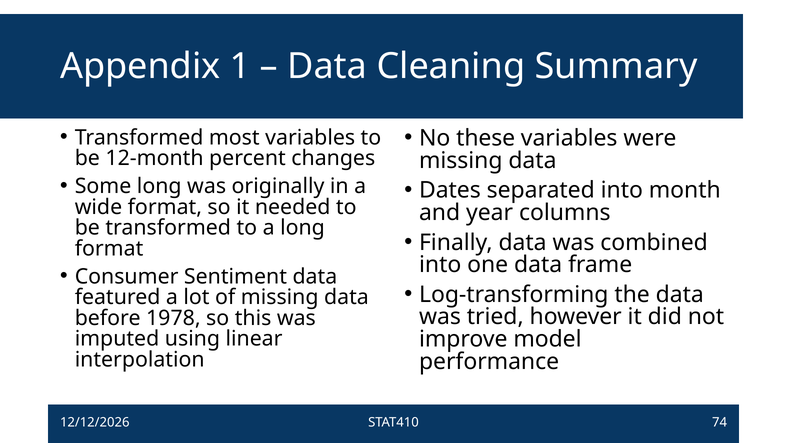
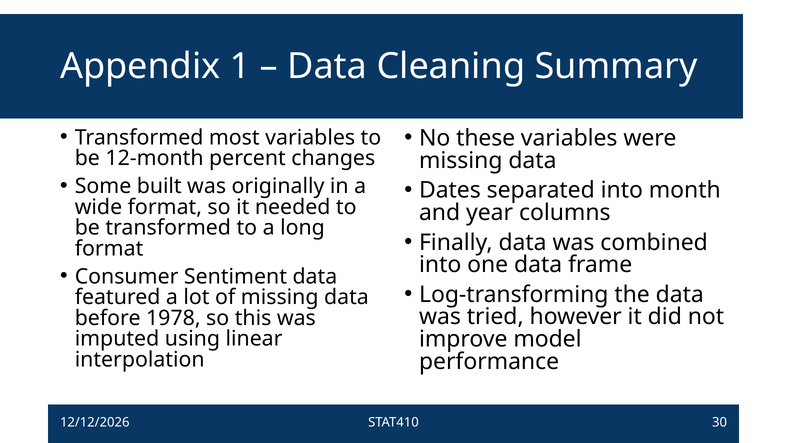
Some long: long -> built (159, 186)
74: 74 -> 30 (720, 422)
